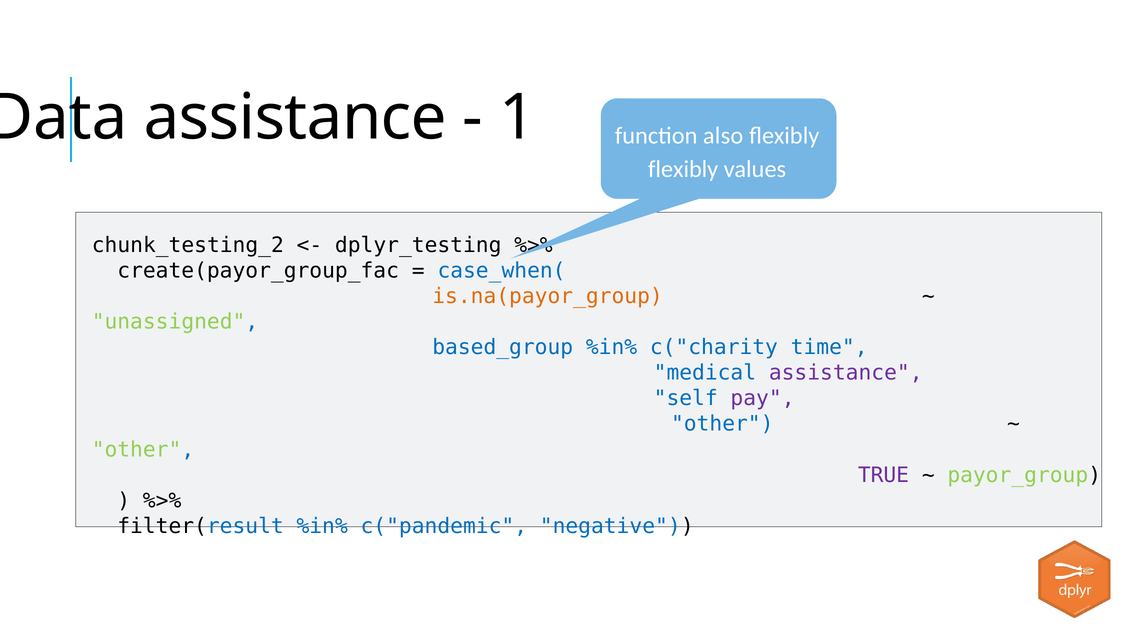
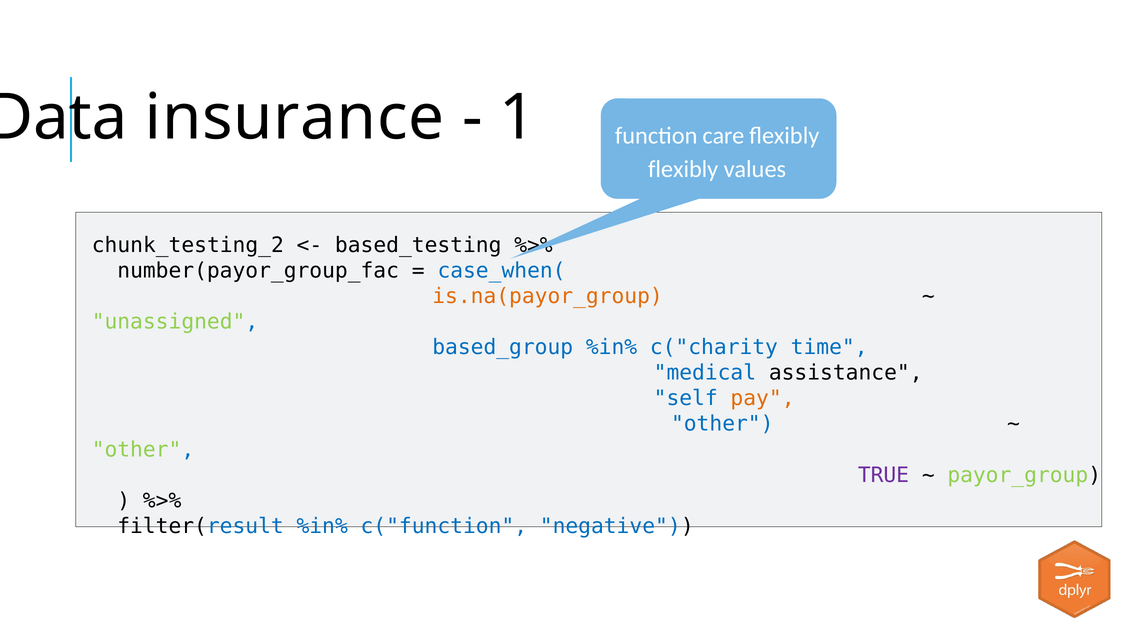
assistance: assistance -> insurance (295, 118)
also: also -> care (723, 136)
dplyr_testing: dplyr_testing -> based_testing (418, 246)
create(payor_group_fac: create(payor_group_fac -> number(payor_group_fac (258, 271)
assistance colour: purple -> black (846, 373)
pay colour: purple -> orange (763, 399)
c("pandemic: c("pandemic -> c("function (444, 526)
